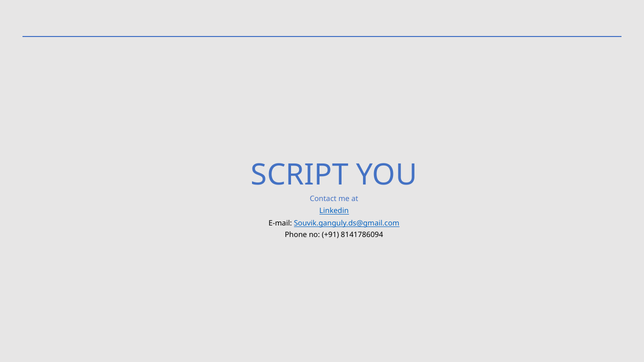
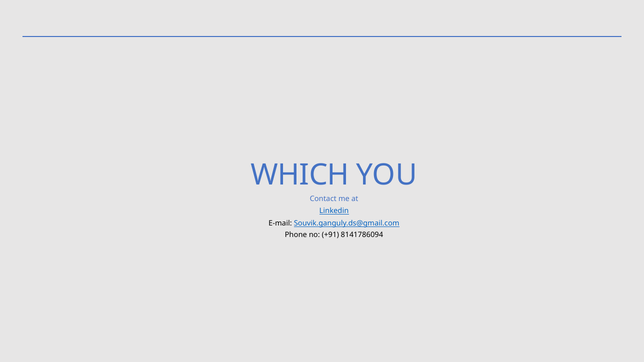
SCRIPT: SCRIPT -> WHICH (300, 175)
